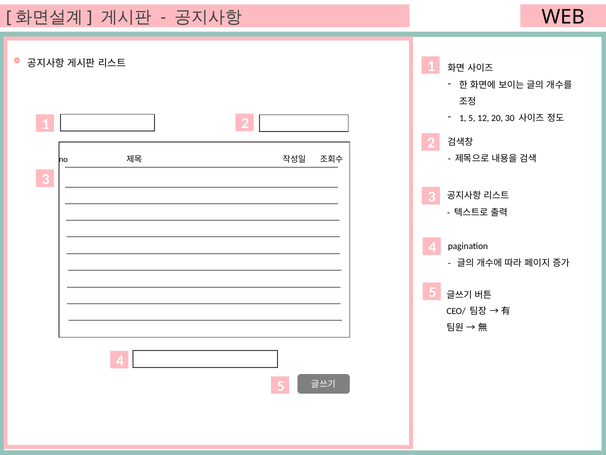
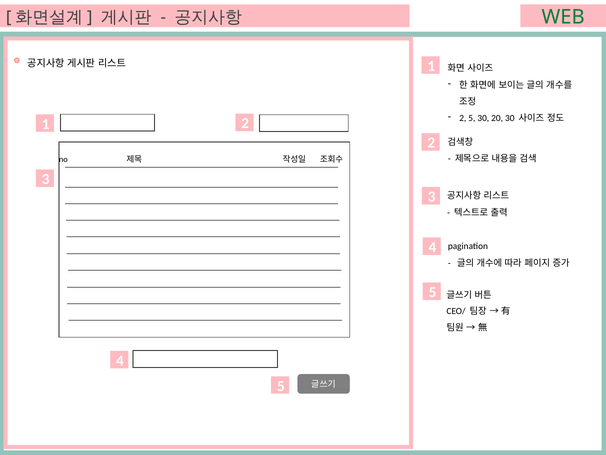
WEB colour: black -> green (563, 17)
1: 1 -> 2 (463, 118)
5 12: 12 -> 30 (483, 118)
